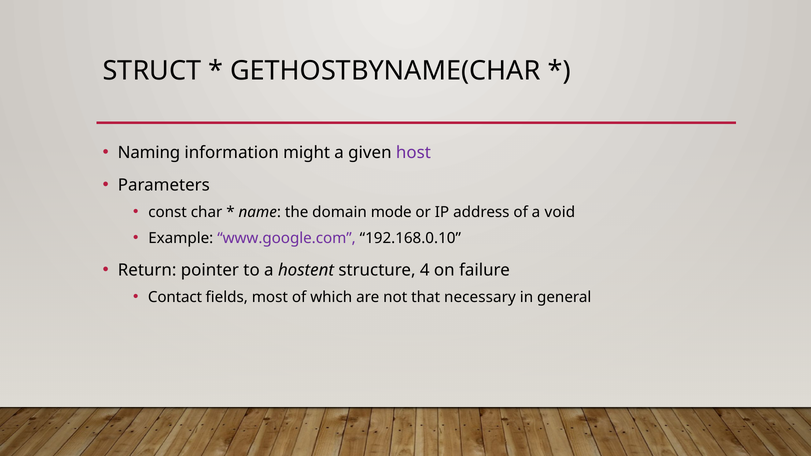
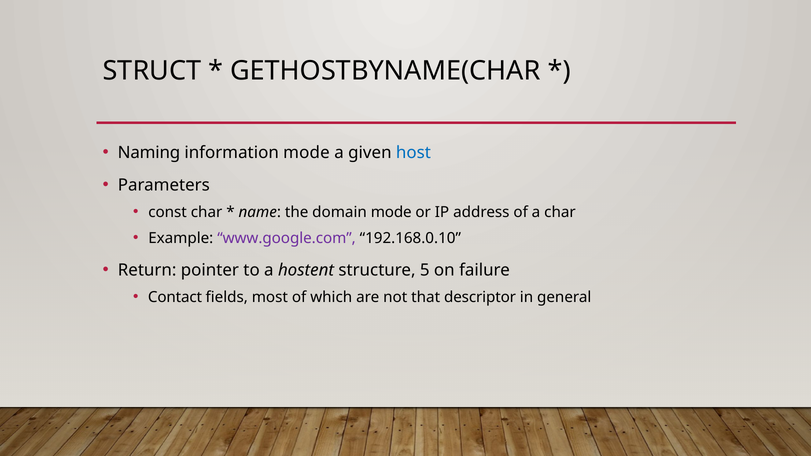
information might: might -> mode (306, 152)
host colour: purple -> blue (413, 152)
a void: void -> char (560, 212)
4: 4 -> 5 (425, 270)
necessary: necessary -> descriptor (480, 297)
